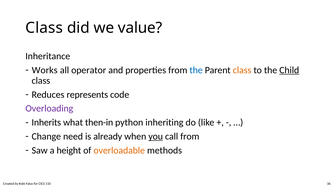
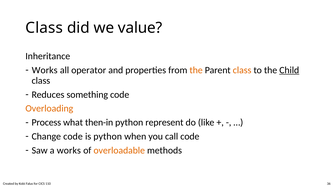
the colour: blue -> orange (196, 70)
represents: represents -> something (87, 95)
Overloading colour: purple -> orange (49, 109)
Inherits: Inherits -> Process (46, 123)
inheriting: inheriting -> represent (164, 123)
Change need: need -> code (73, 137)
is already: already -> python (108, 137)
you underline: present -> none (156, 137)
call from: from -> code (190, 137)
a height: height -> works (69, 151)
